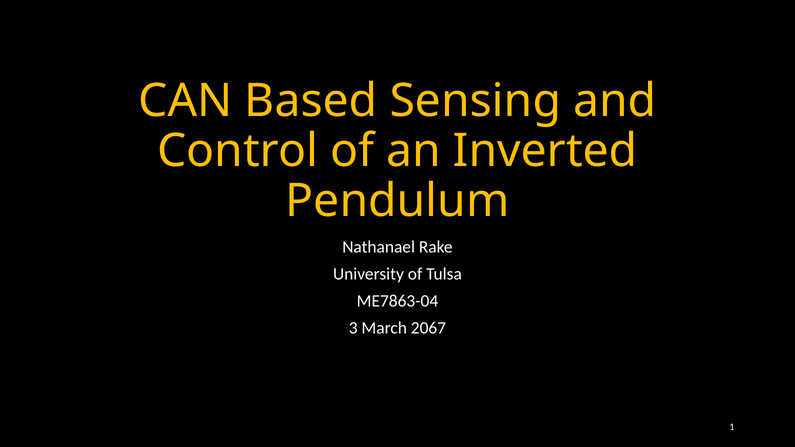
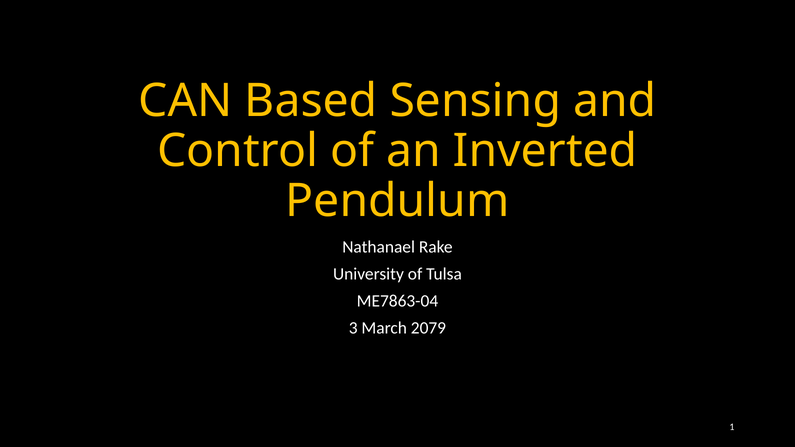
2067: 2067 -> 2079 (428, 328)
